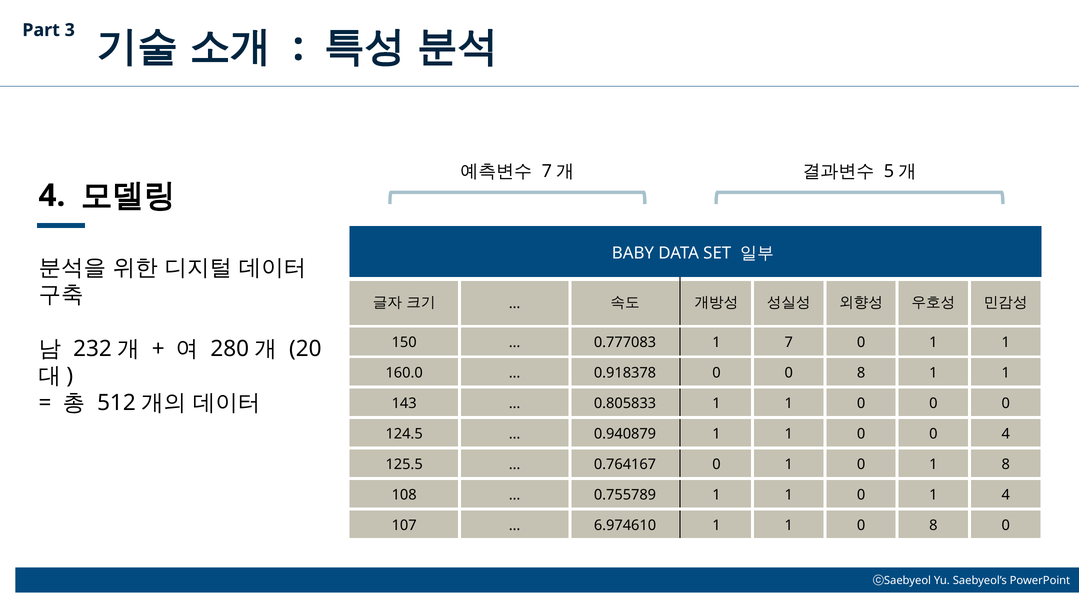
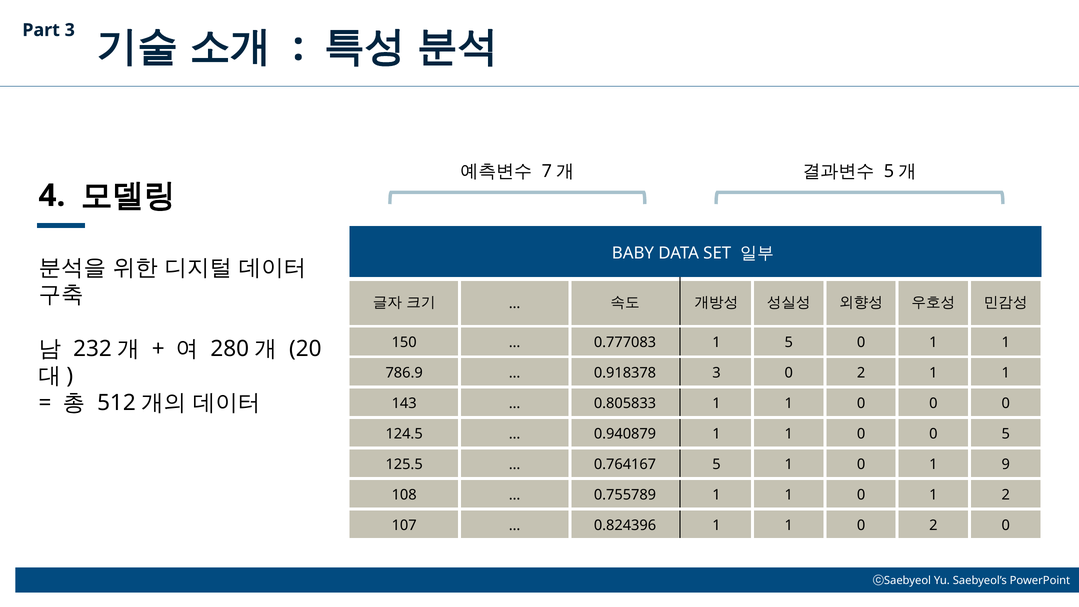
1 7: 7 -> 5 (789, 343)
160.0: 160.0 -> 786.9 (404, 373)
0.918378 0: 0 -> 3 (716, 373)
8: 8 -> 2 (861, 373)
0 0 4: 4 -> 5 (1006, 434)
0.764167 0: 0 -> 5 (716, 464)
1 8: 8 -> 9 (1006, 464)
1 4: 4 -> 2 (1006, 495)
6.974610: 6.974610 -> 0.824396 (625, 525)
1 0 8: 8 -> 2 (933, 525)
